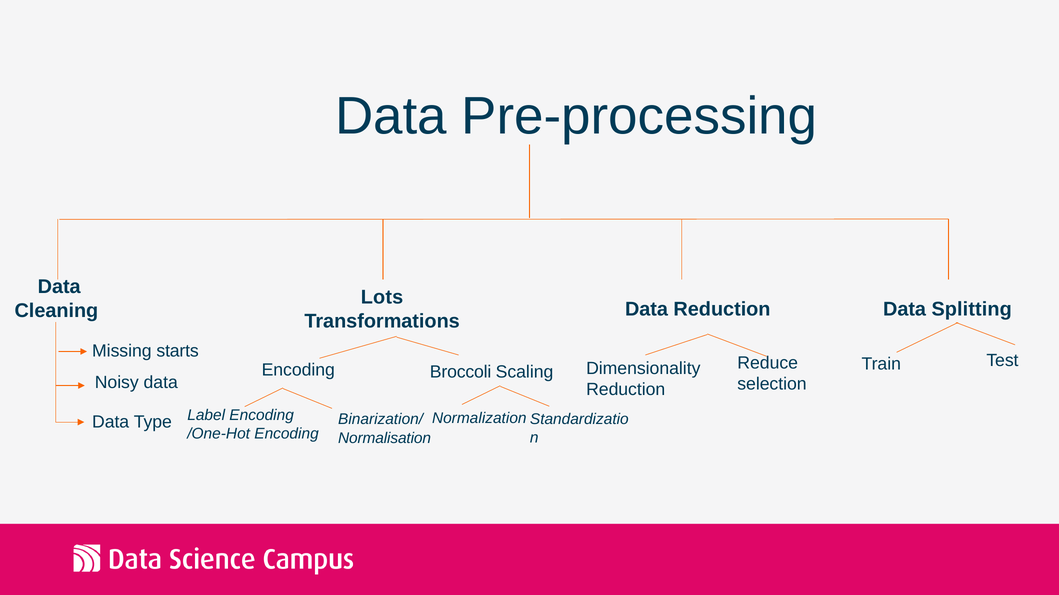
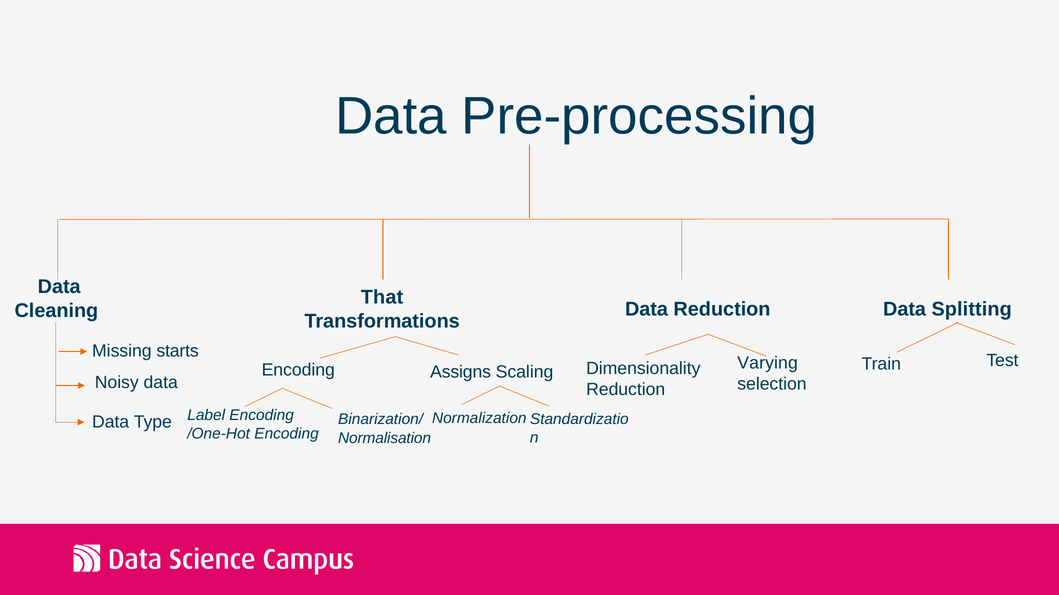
Lots: Lots -> That (382, 298)
Reduce: Reduce -> Varying (768, 363)
Broccoli: Broccoli -> Assigns (461, 372)
